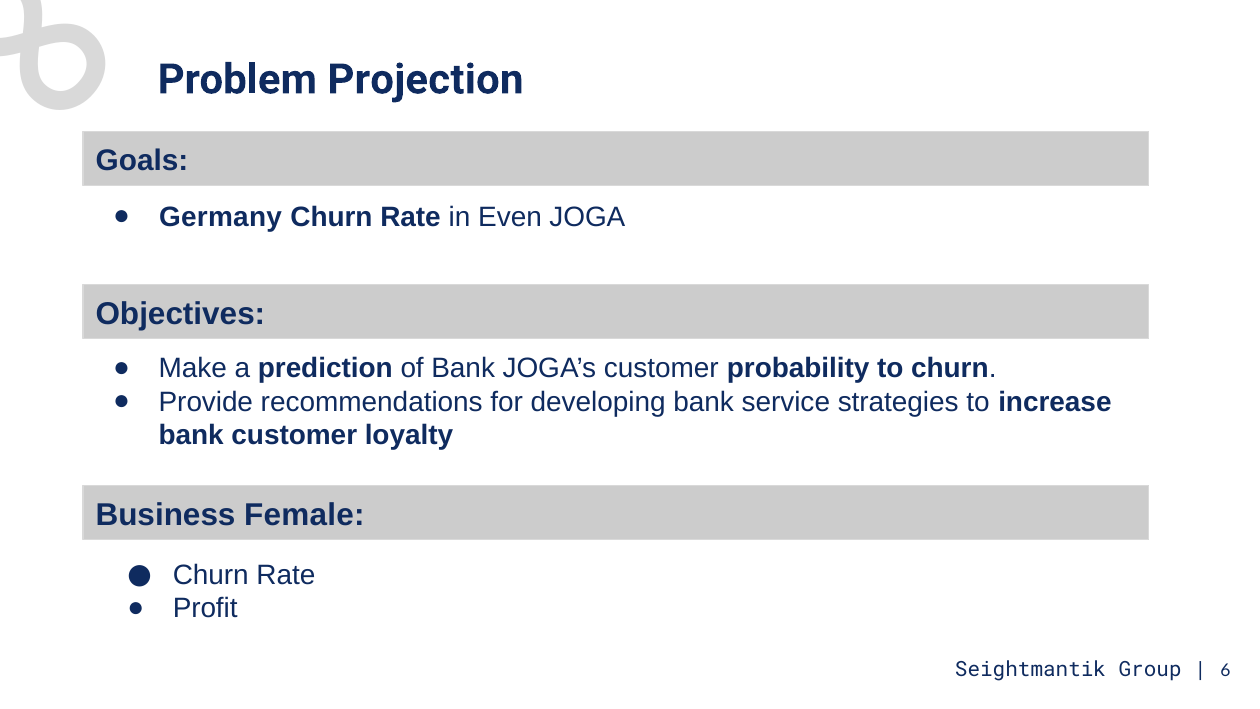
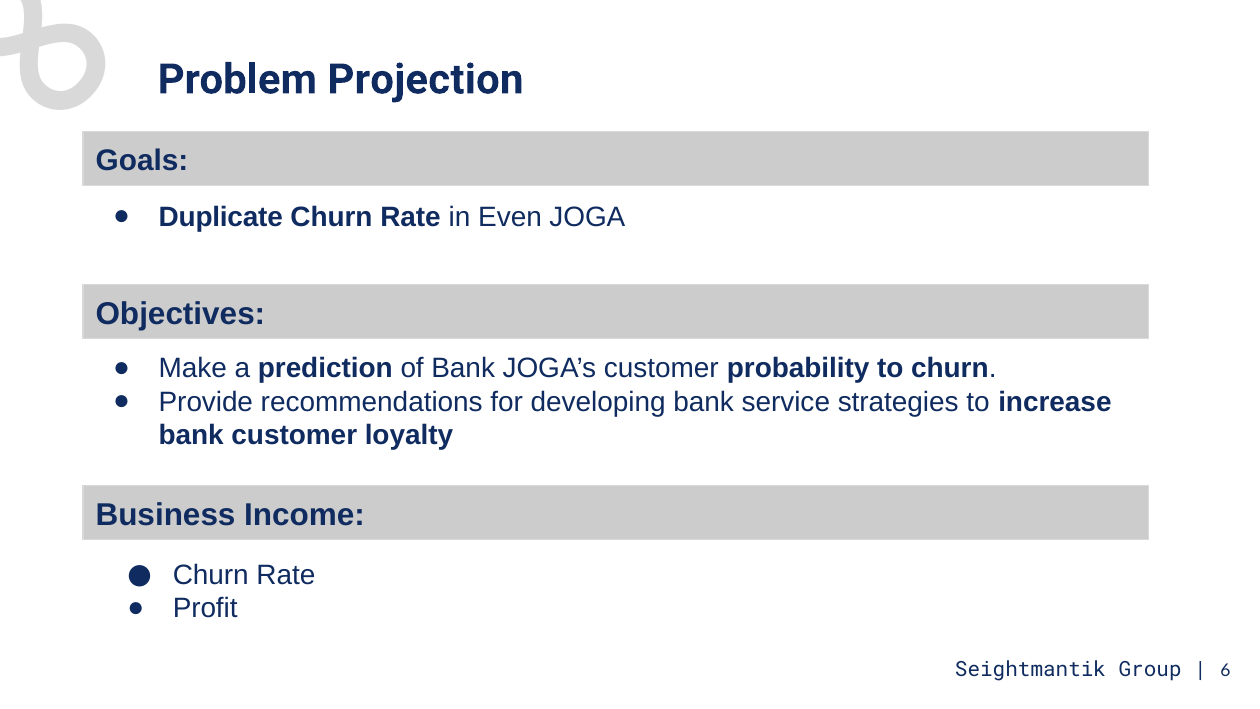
Germany: Germany -> Duplicate (221, 217)
Female: Female -> Income (305, 515)
